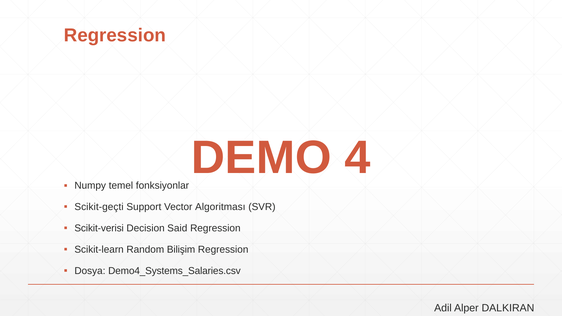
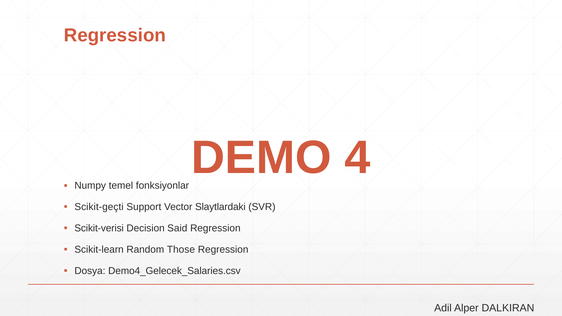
Algoritması: Algoritması -> Slaytlardaki (220, 207)
Bilişim: Bilişim -> Those (181, 250)
Demo4_Systems_Salaries.csv: Demo4_Systems_Salaries.csv -> Demo4_Gelecek_Salaries.csv (174, 271)
